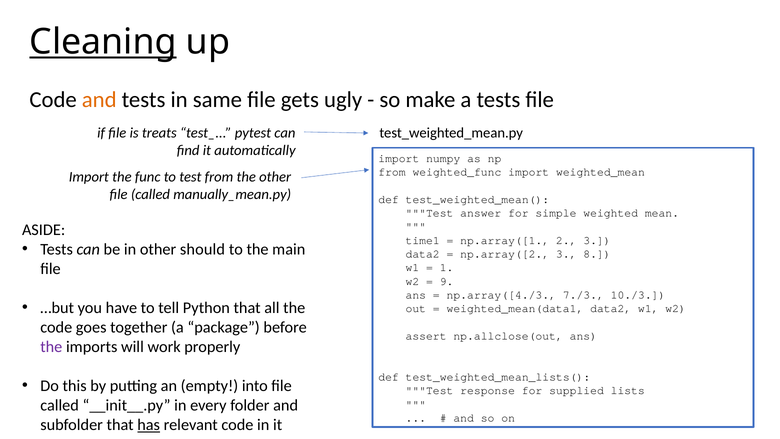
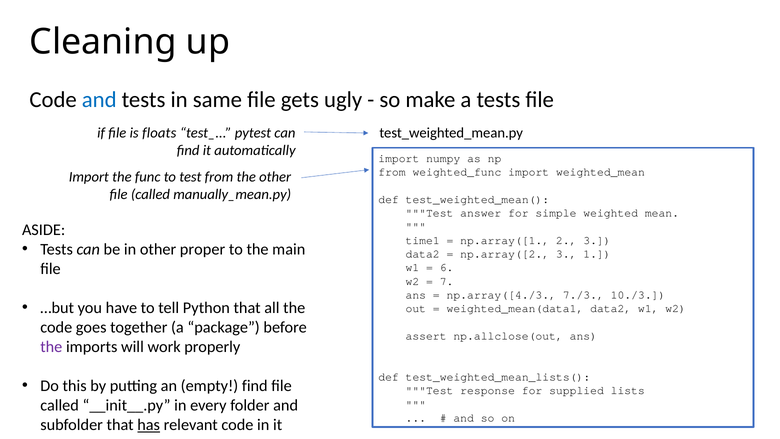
Cleaning underline: present -> none (103, 42)
and colour: orange -> blue (99, 100)
treats: treats -> floats (159, 133)
should: should -> proper (203, 249)
8: 8 -> 1 (597, 254)
1: 1 -> 6 (447, 268)
9: 9 -> 7 (447, 281)
empty into: into -> find (255, 386)
